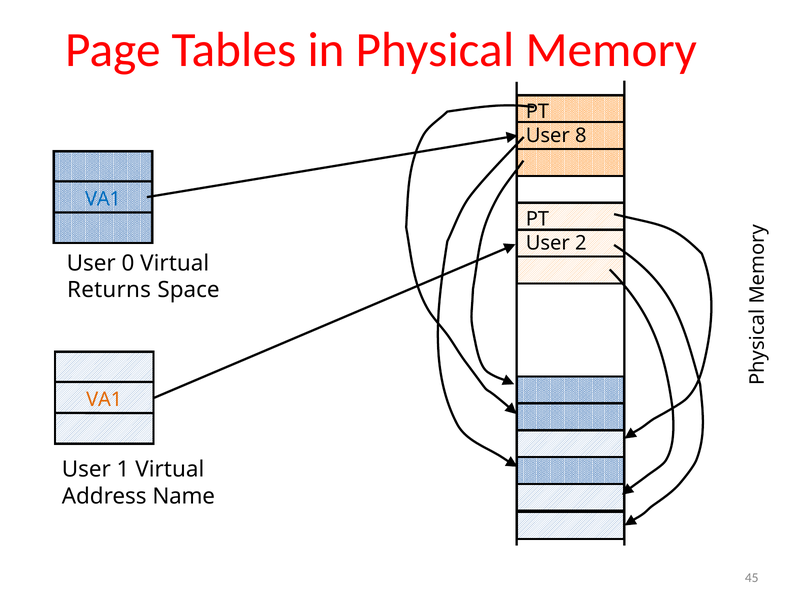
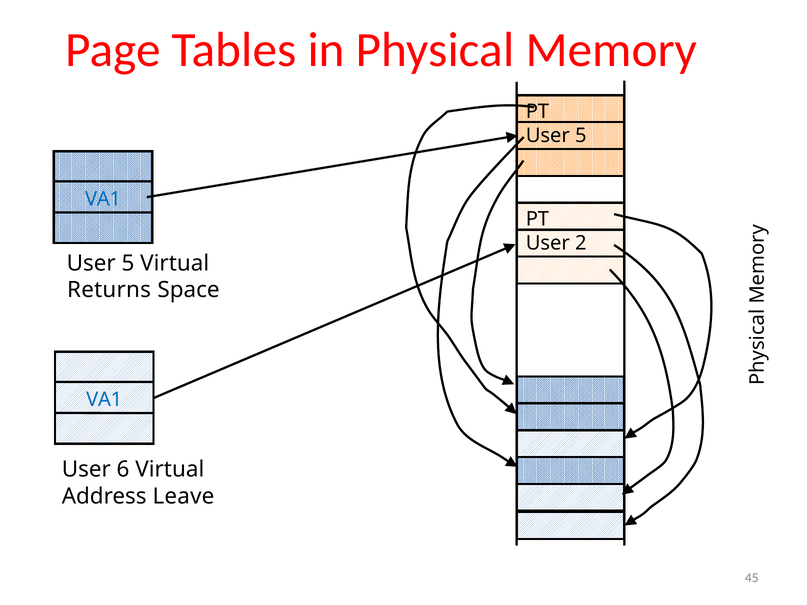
8: 8 -> 5 (581, 136)
0: 0 -> 5 (128, 263)
VA1 colour: orange -> blue (104, 400)
1: 1 -> 6 (123, 469)
Name: Name -> Leave (183, 496)
